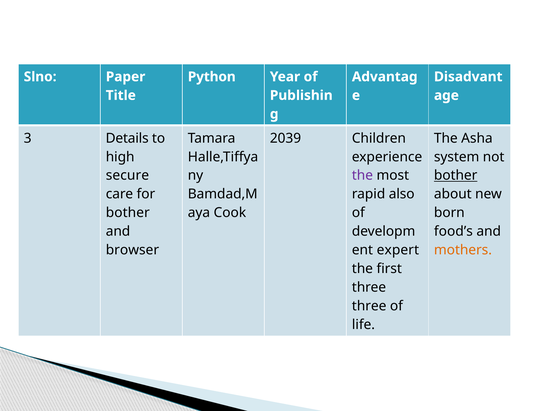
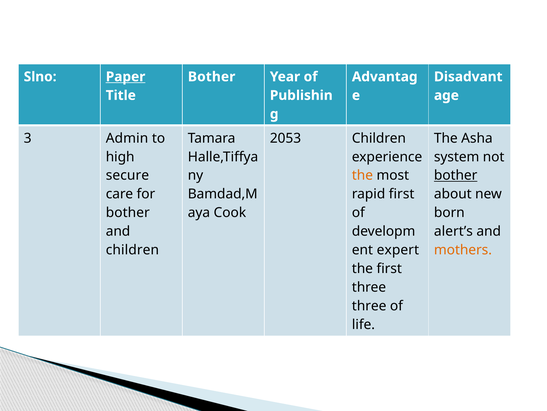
Paper underline: none -> present (126, 77)
Python: Python -> Bother (212, 77)
Details: Details -> Admin (127, 138)
2039: 2039 -> 2053 (285, 138)
the colour: purple -> orange (362, 175)
rapid also: also -> first (402, 194)
food’s: food’s -> alert’s (453, 231)
browser: browser -> children (132, 250)
